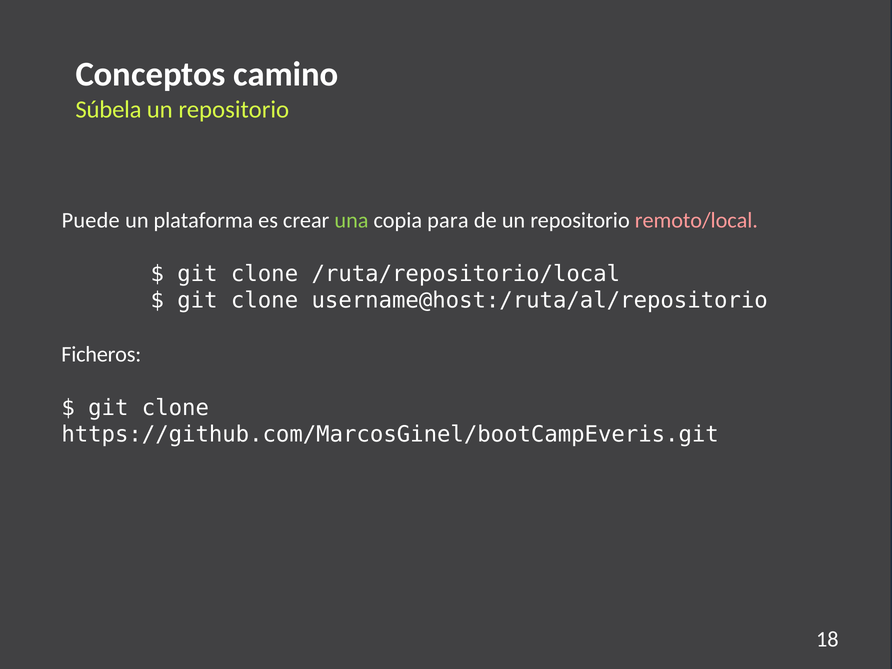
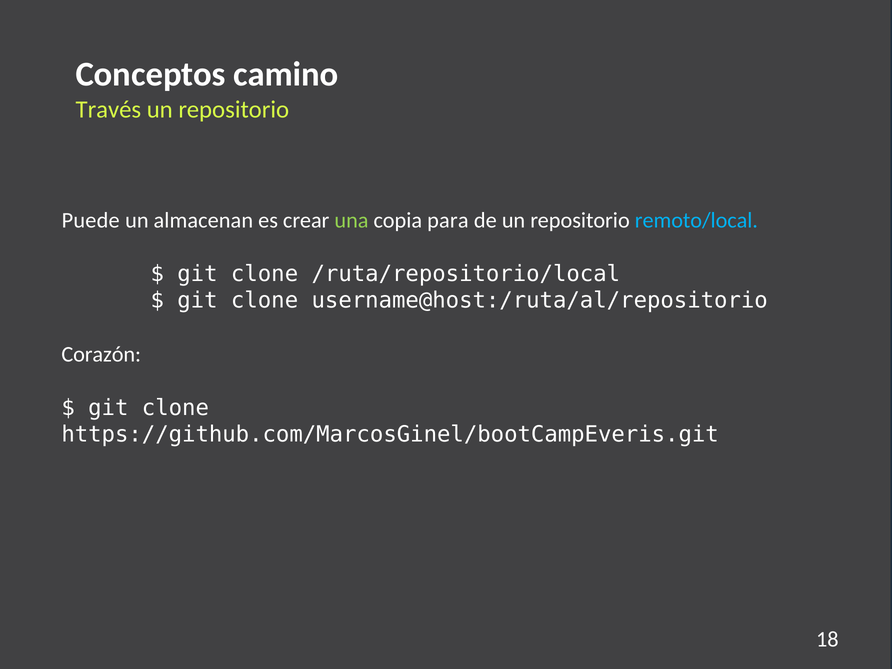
Súbela: Súbela -> Través (108, 110)
plataforma: plataforma -> almacenan (203, 220)
remoto/local colour: pink -> light blue (696, 220)
Ficheros: Ficheros -> Corazón (101, 354)
